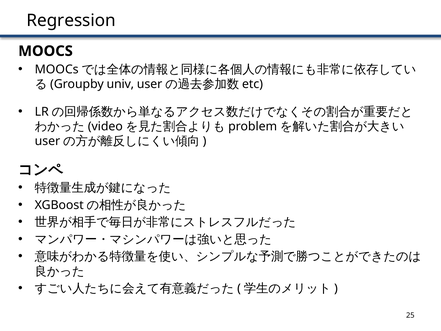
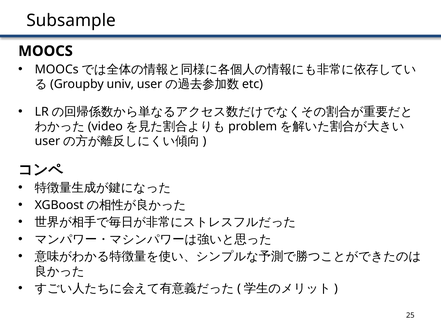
Regression: Regression -> Subsample (71, 21)
